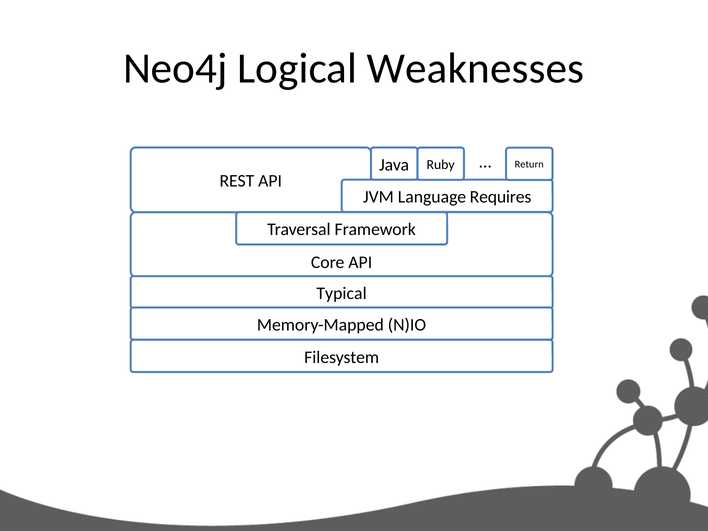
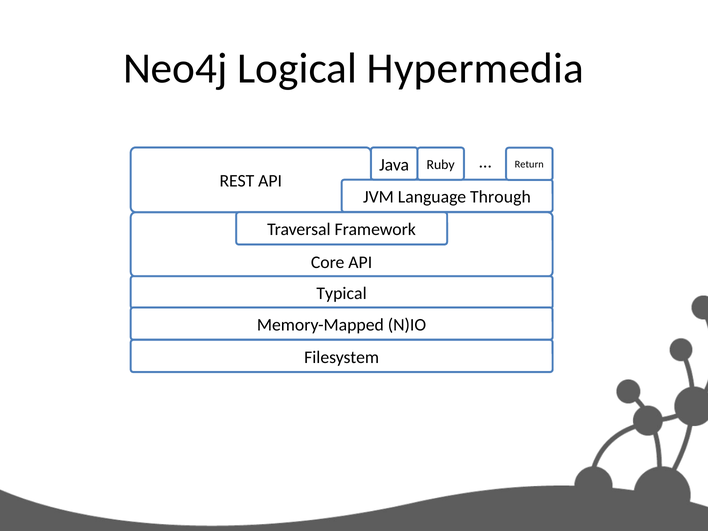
Weaknesses: Weaknesses -> Hypermedia (475, 69)
Requires: Requires -> Through (500, 197)
